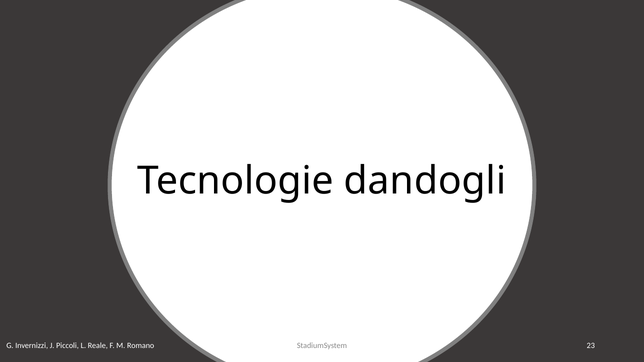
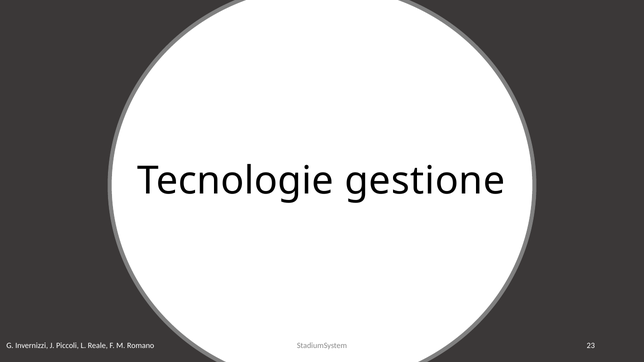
dandogli: dandogli -> gestione (425, 181)
